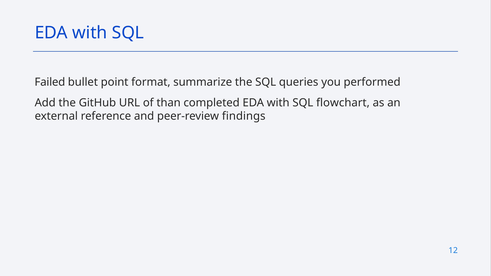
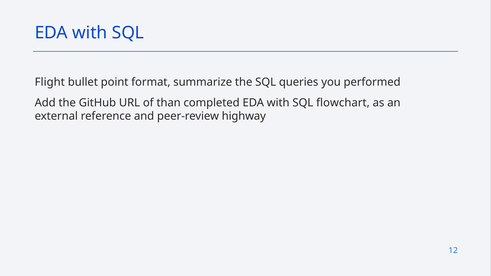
Failed: Failed -> Flight (50, 82)
findings: findings -> highway (244, 116)
